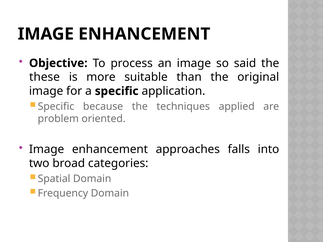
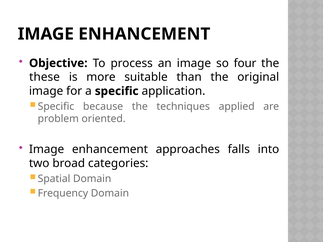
said: said -> four (245, 63)
